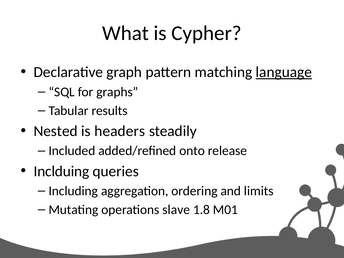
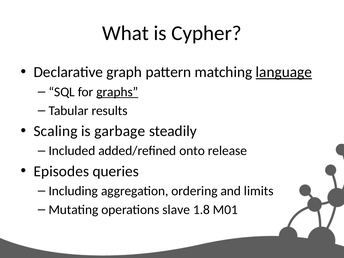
graphs underline: none -> present (117, 92)
Nested: Nested -> Scaling (55, 131)
headers: headers -> garbage (120, 131)
Inclduing: Inclduing -> Episodes (61, 171)
